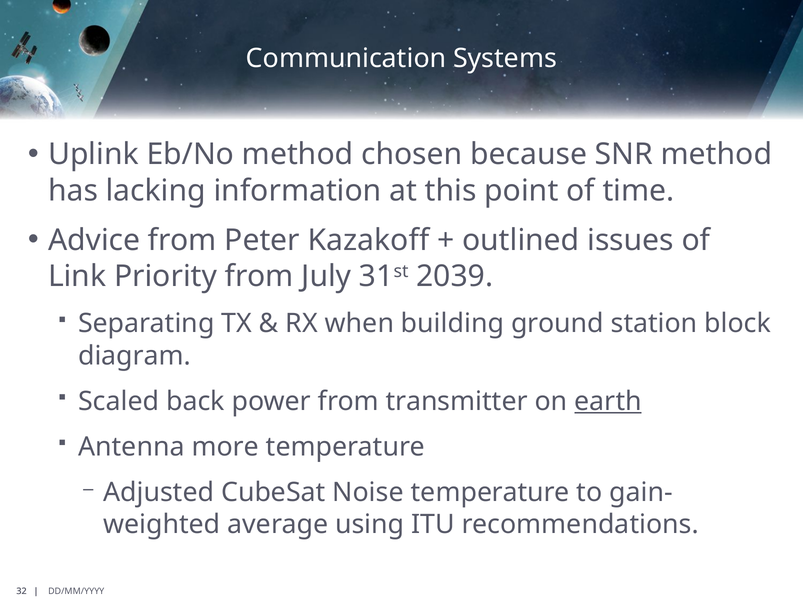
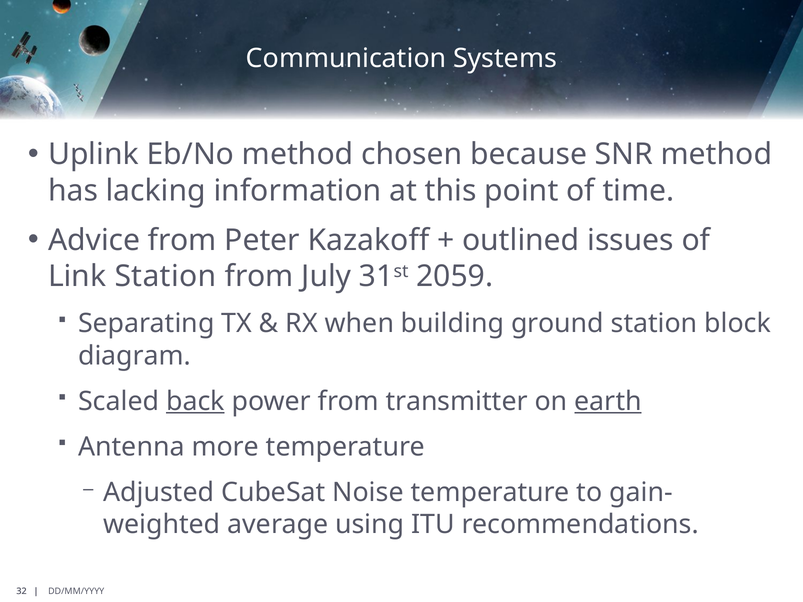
Link Priority: Priority -> Station (165, 276)
2039: 2039 -> 2059 (455, 276)
back underline: none -> present (195, 401)
